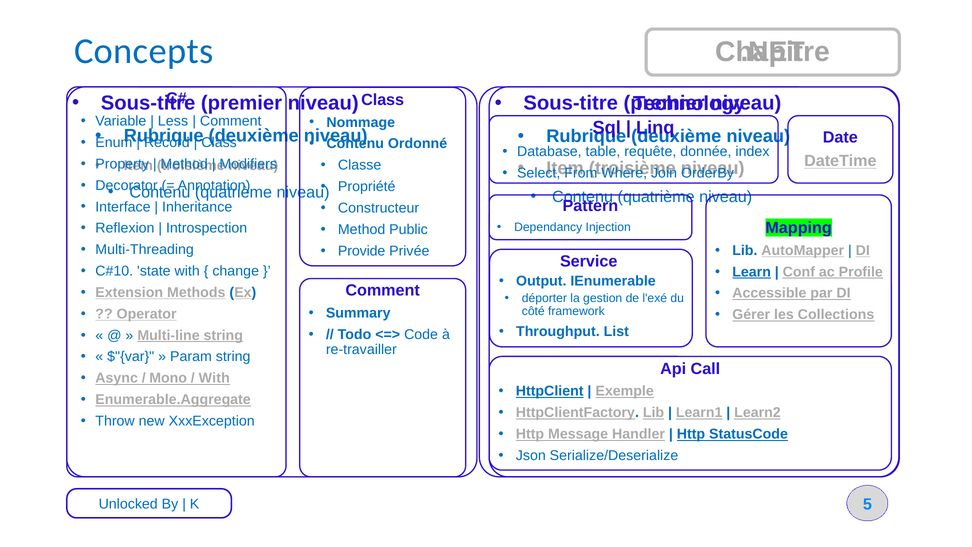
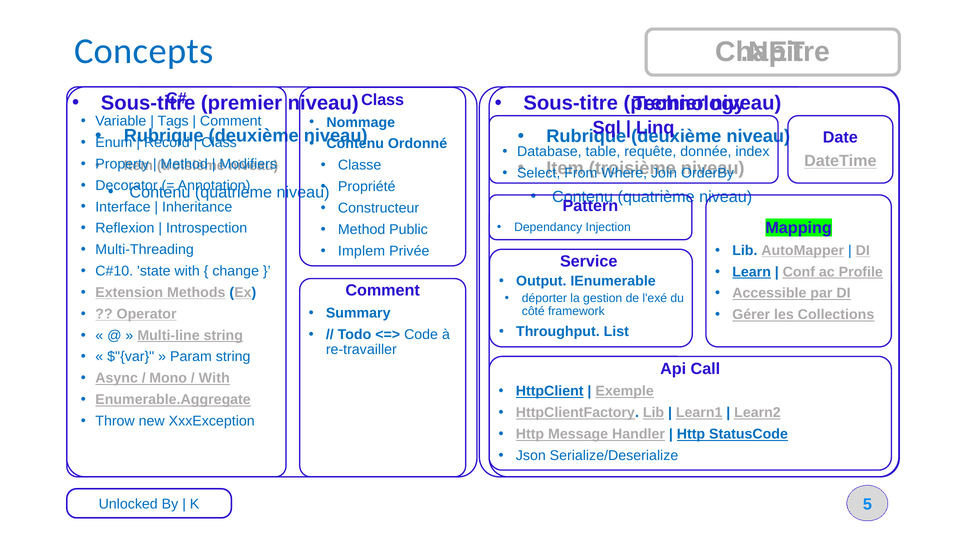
Less: Less -> Tags (173, 121)
Provide: Provide -> Implem (362, 251)
